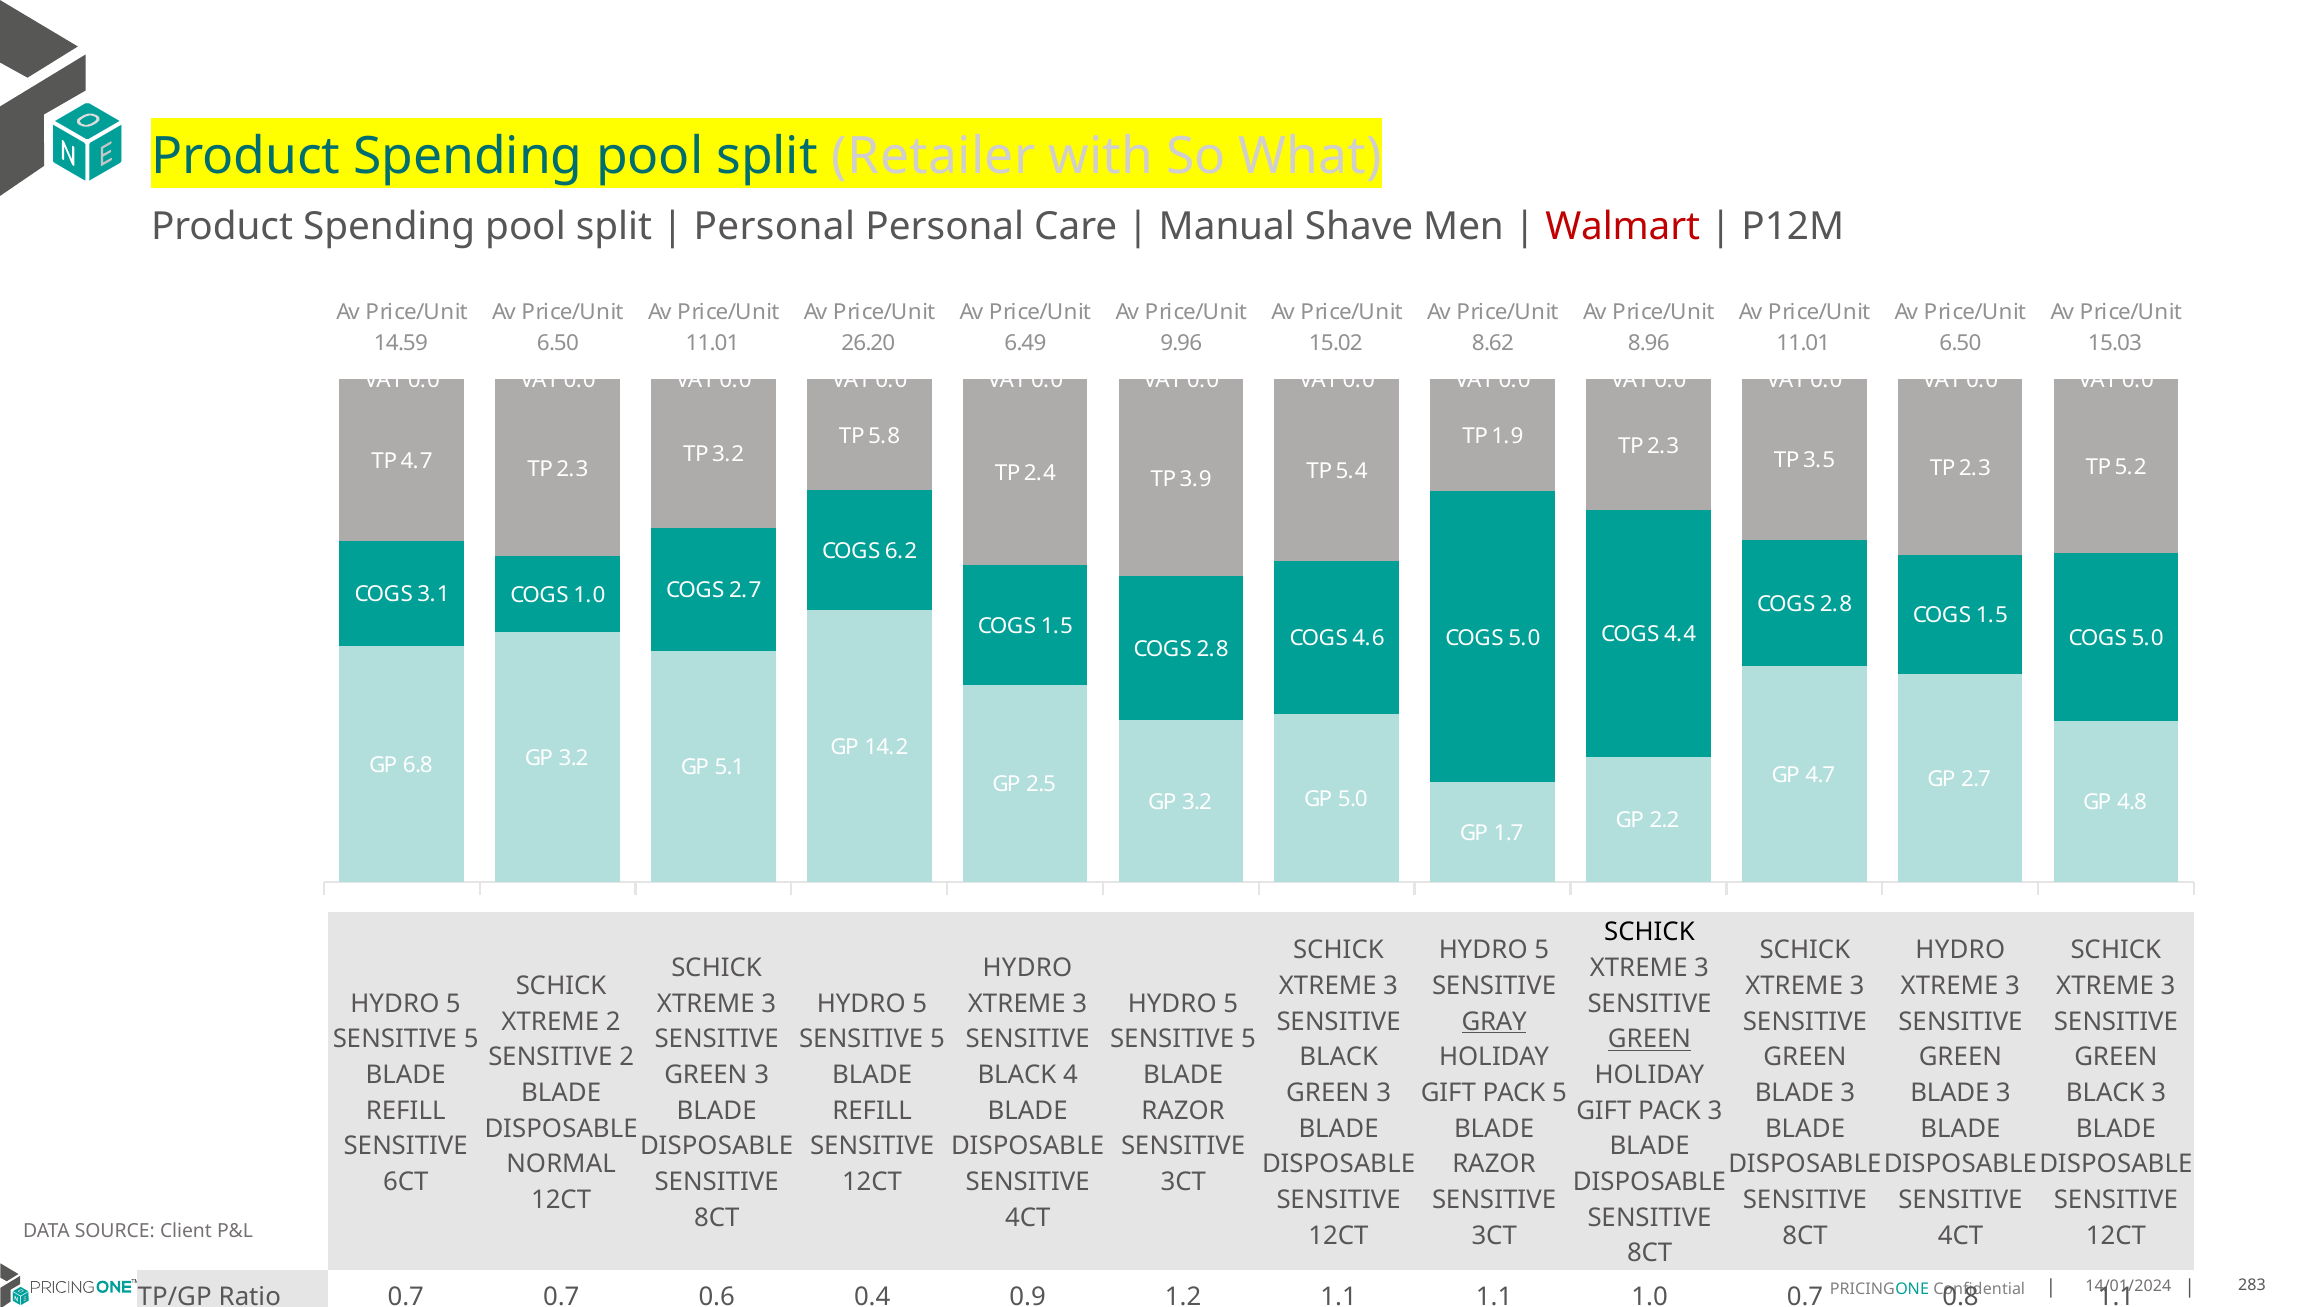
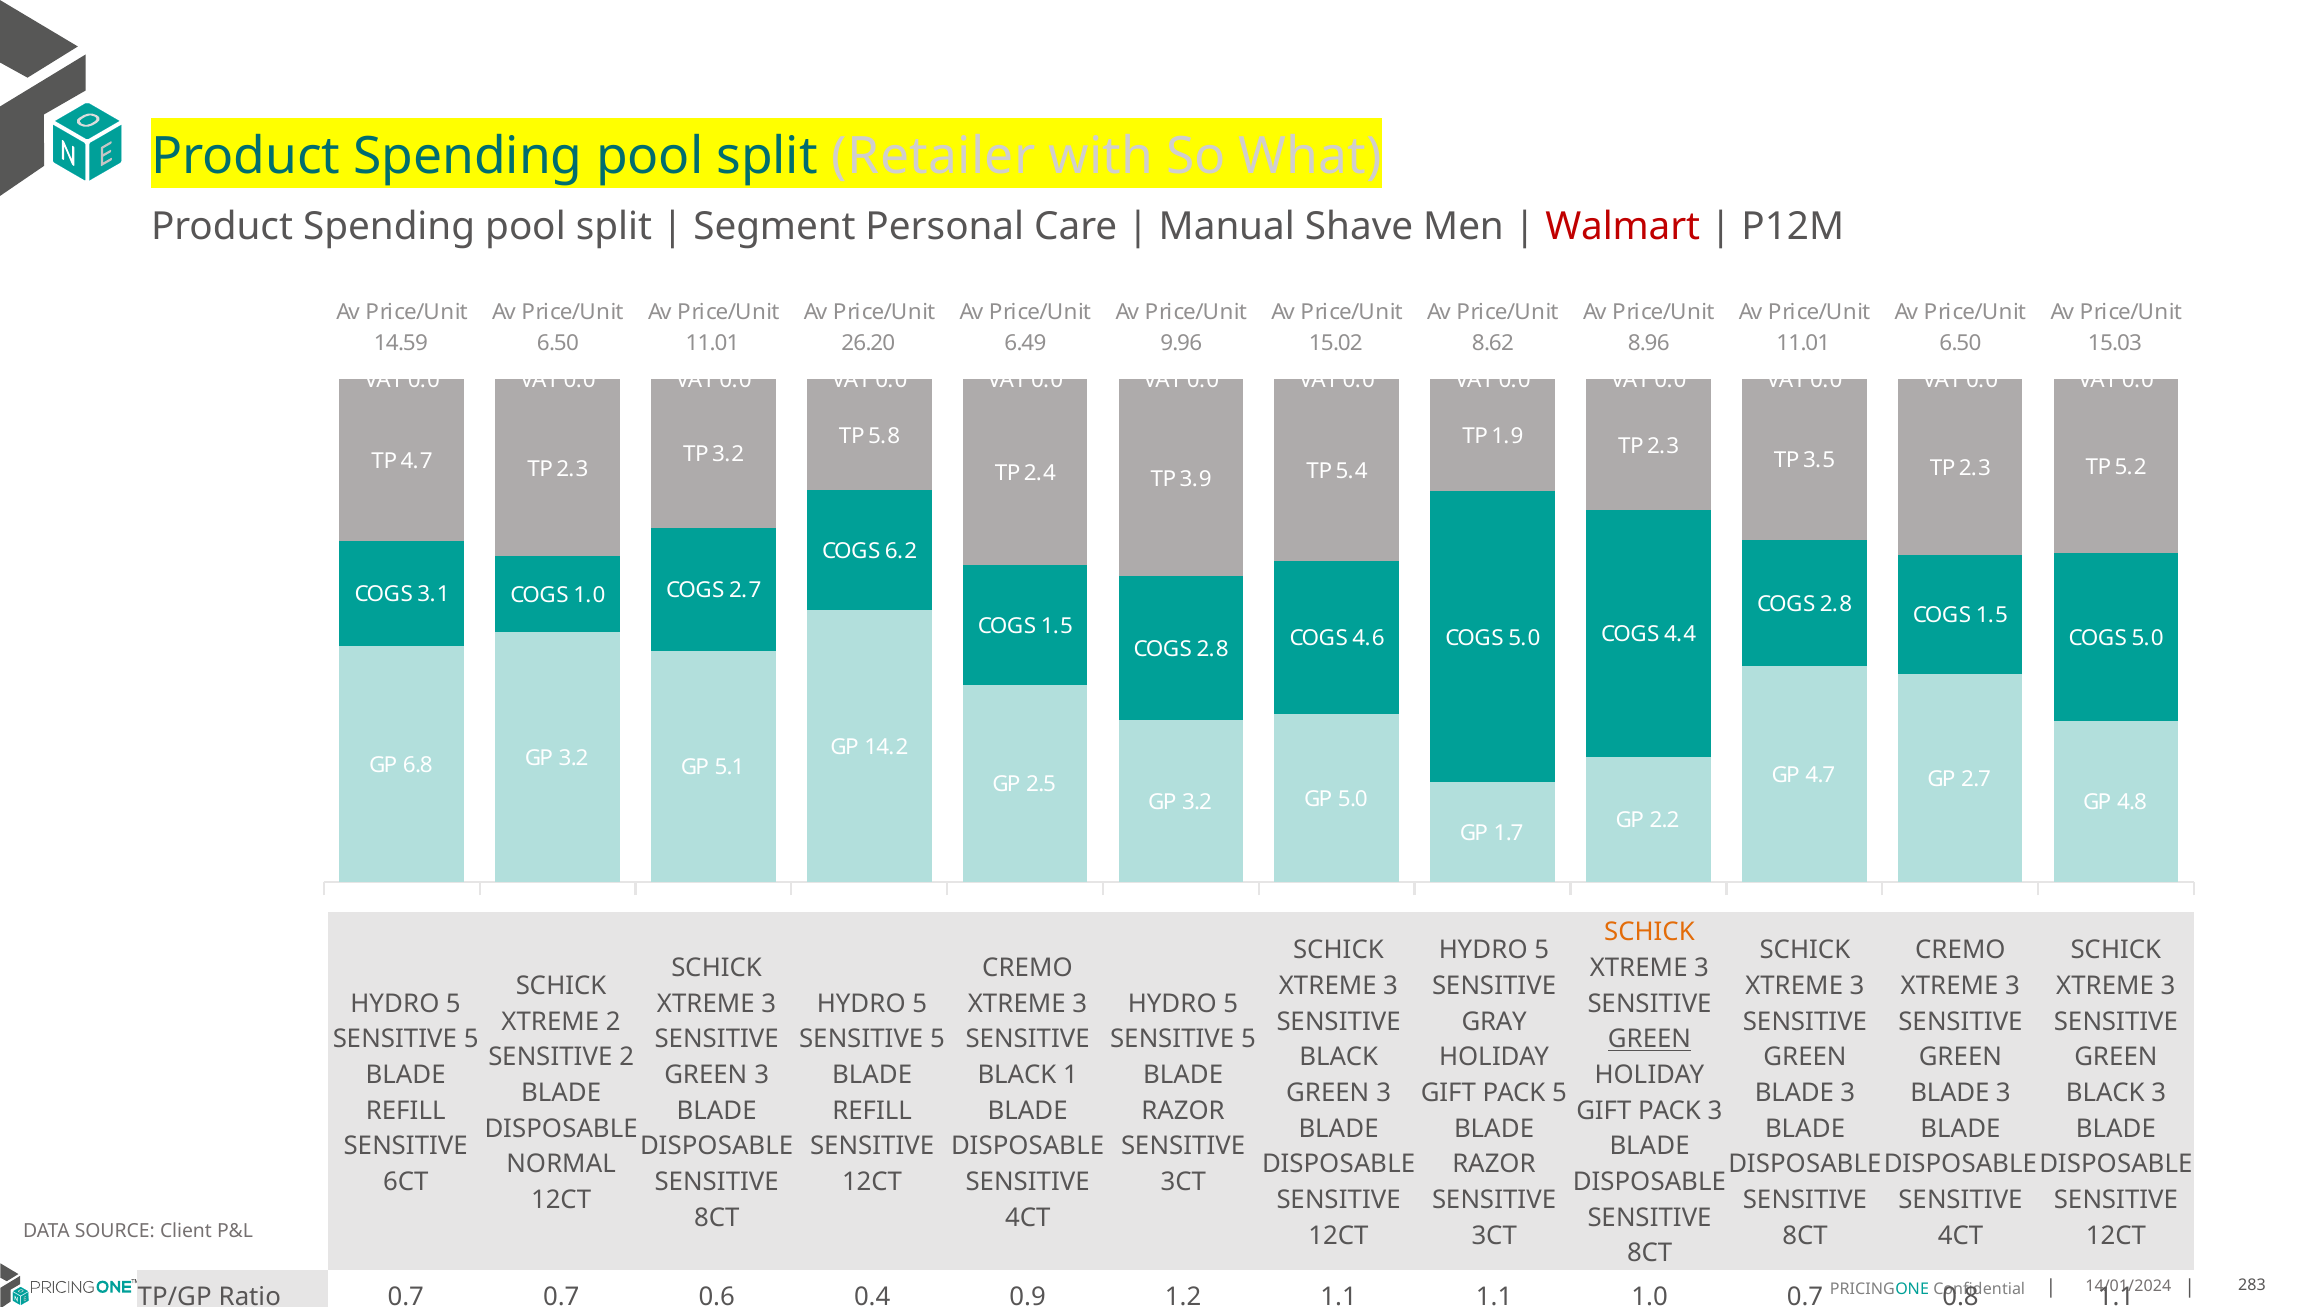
Personal: Personal -> Segment (774, 226)
SCHICK colour: black -> orange (1649, 932)
HYDRO: HYDRO -> CREMO (1960, 950)
HYDRO: HYDRO -> CREMO (1028, 968)
GRAY underline: present -> none (1494, 1021)
4: 4 -> 1 (1070, 1075)
